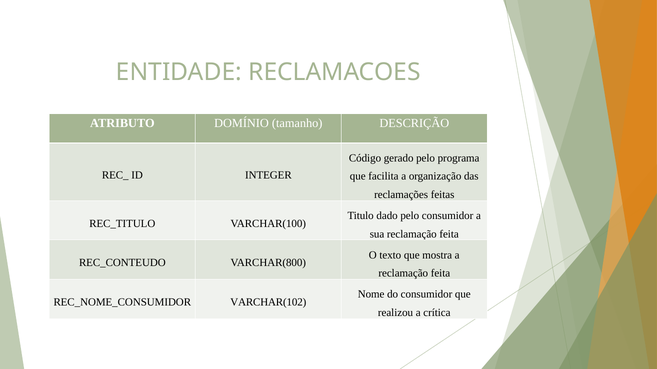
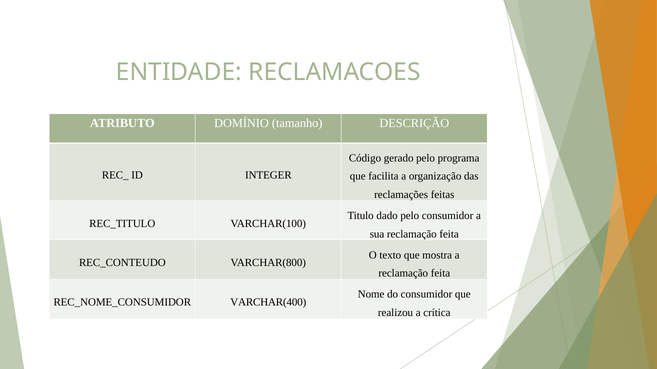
VARCHAR(102: VARCHAR(102 -> VARCHAR(400 (268, 303)
